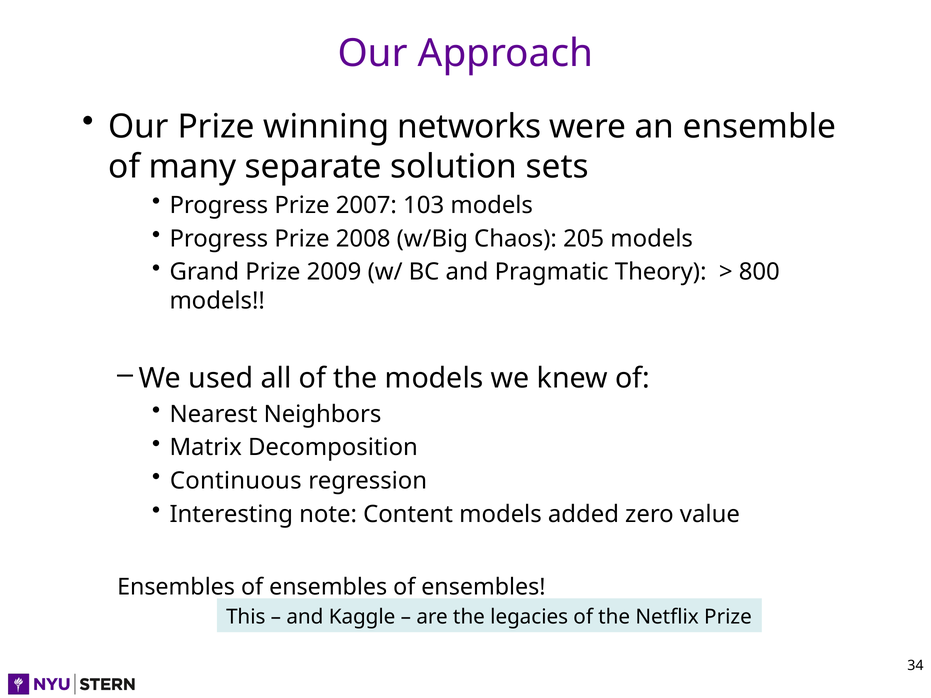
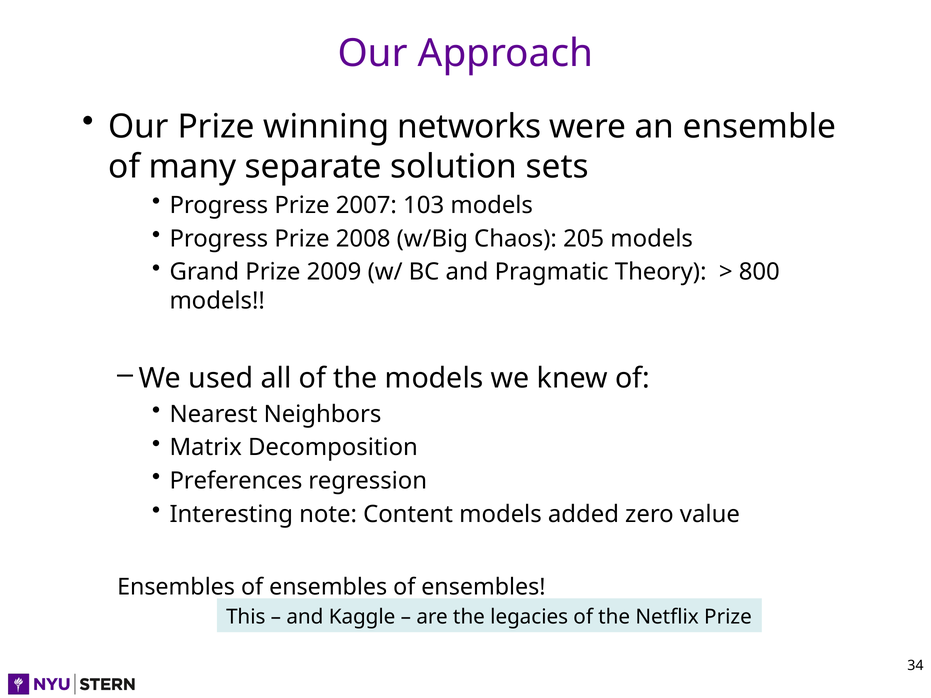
Continuous: Continuous -> Preferences (236, 481)
